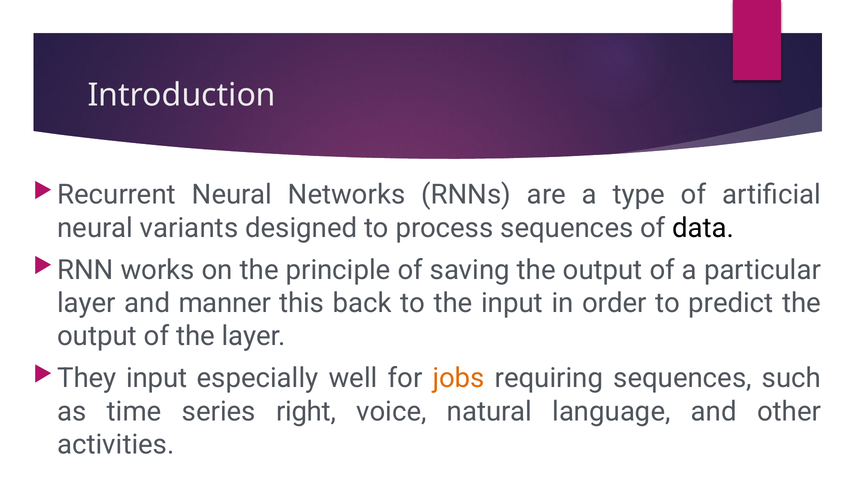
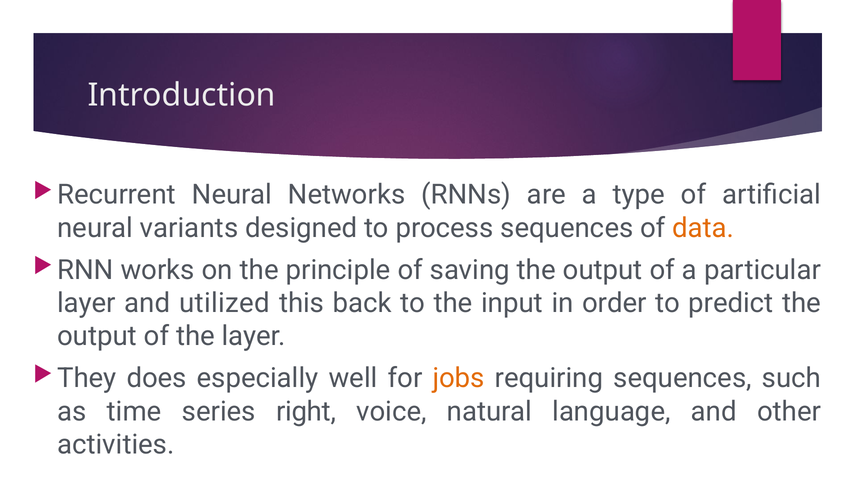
data colour: black -> orange (703, 228)
manner: manner -> utilized (224, 303)
input: input -> does (157, 379)
